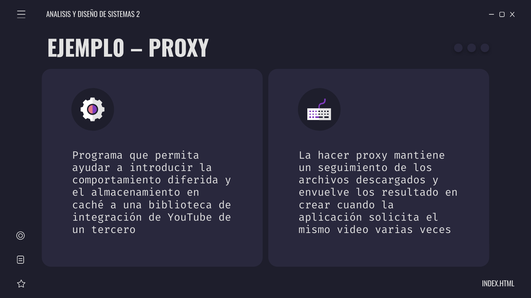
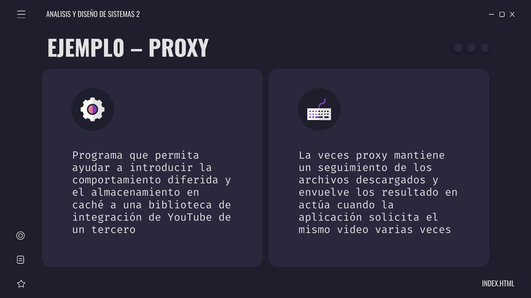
La hacer: hacer -> veces (334, 156)
crear: crear -> actúa (314, 205)
